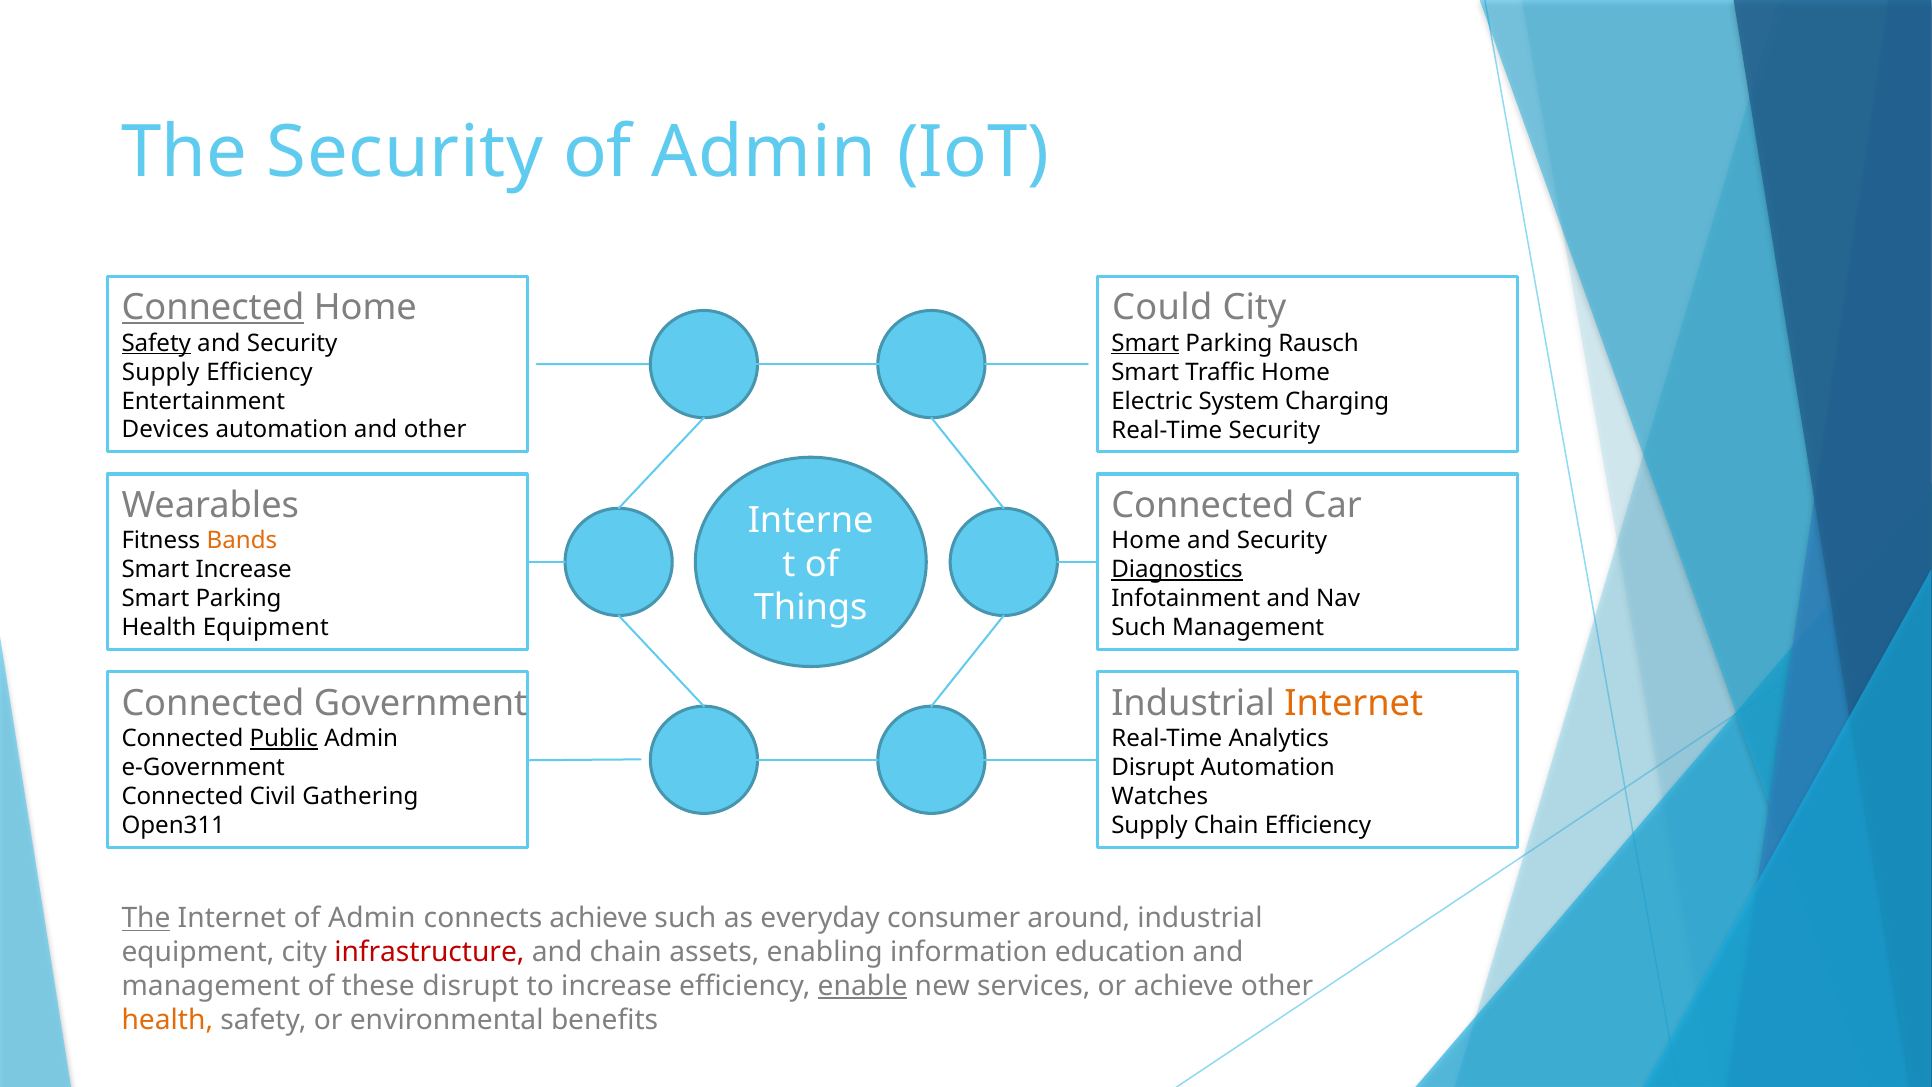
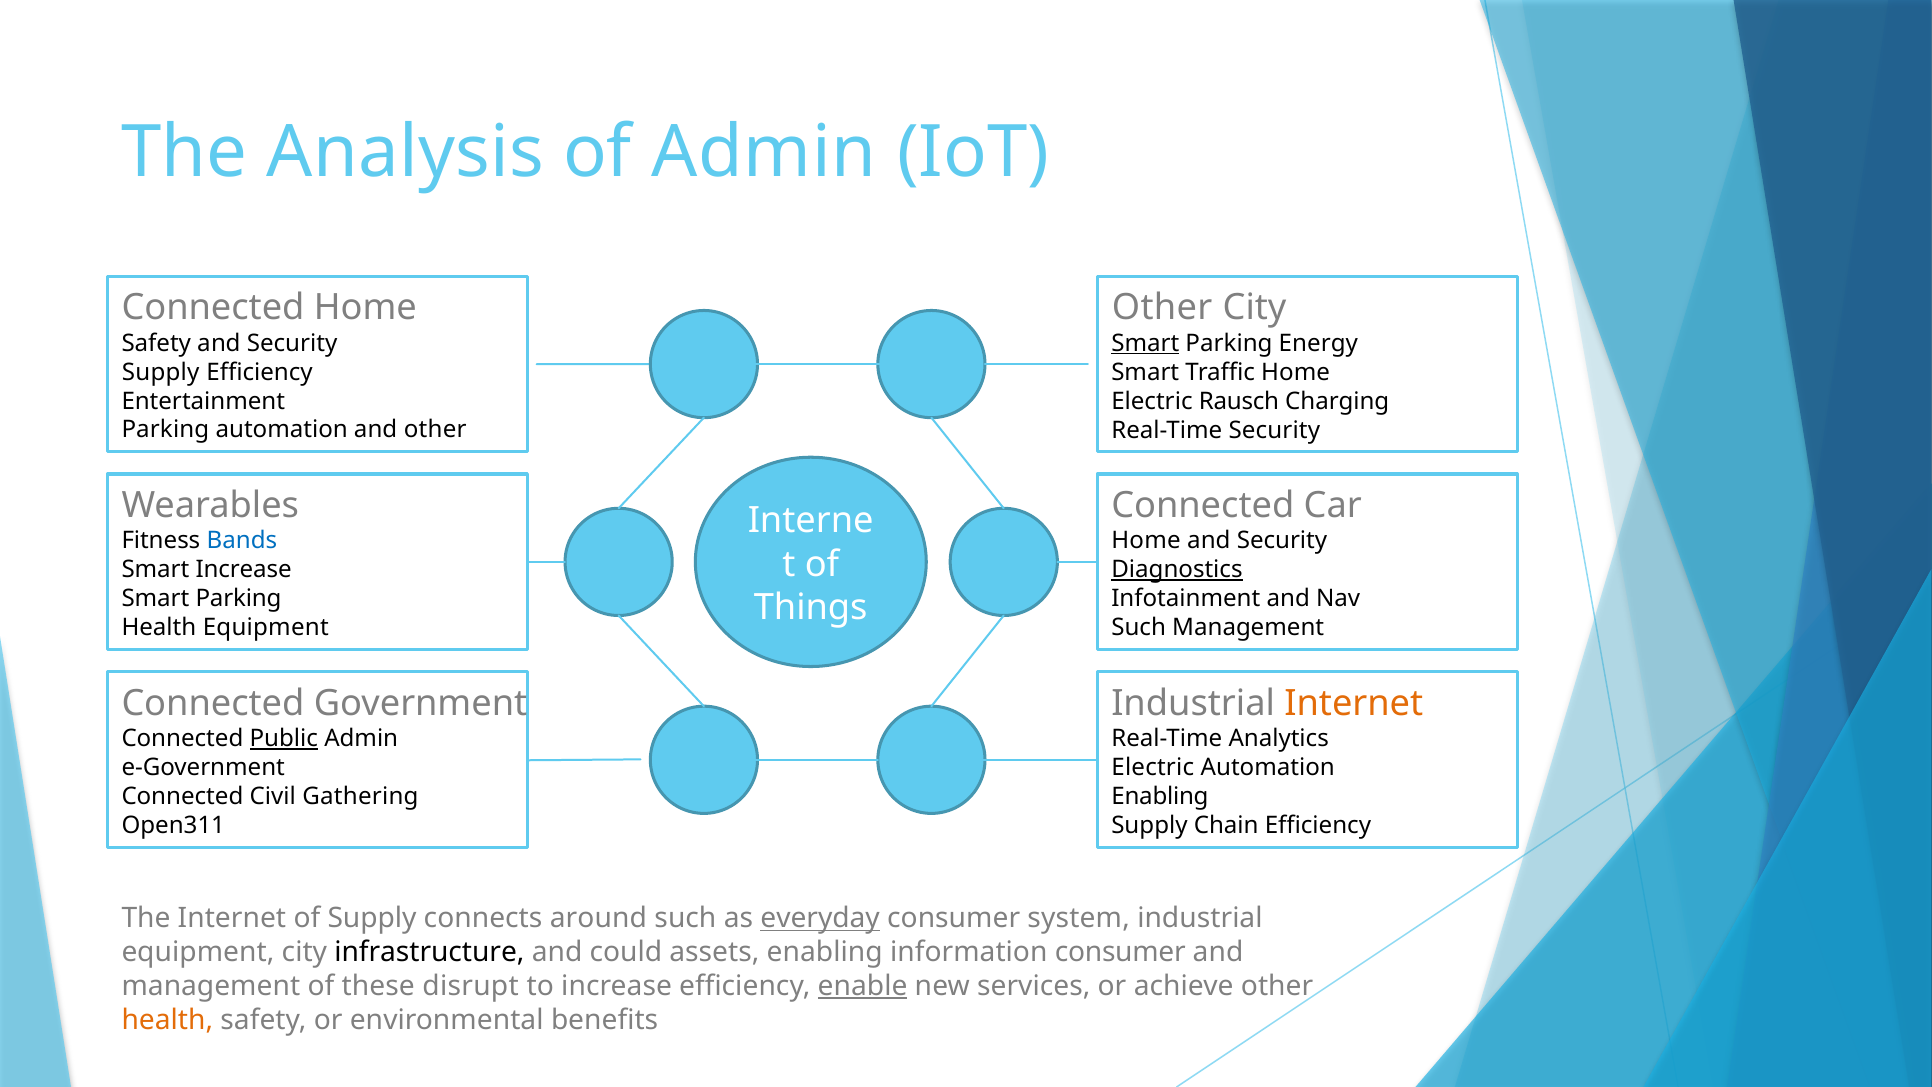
The Security: Security -> Analysis (405, 152)
Connected underline: present -> none (213, 308)
Could: Could -> Other (1162, 308)
Safety underline: present -> none (156, 343)
Rausch: Rausch -> Energy (1318, 343)
System: System -> Rausch (1239, 401)
Devices: Devices -> Parking (165, 430)
Bands colour: orange -> blue (242, 541)
Disrupt: Disrupt -> Electric (1153, 768)
Watches: Watches -> Enabling (1160, 797)
The underline: present -> none (146, 918)
Internet of Admin: Admin -> Supply (372, 918)
connects achieve: achieve -> around (598, 918)
everyday underline: none -> present (820, 918)
around: around -> system (1079, 918)
infrastructure colour: red -> black (429, 952)
and chain: chain -> could (626, 952)
information education: education -> consumer (1120, 952)
